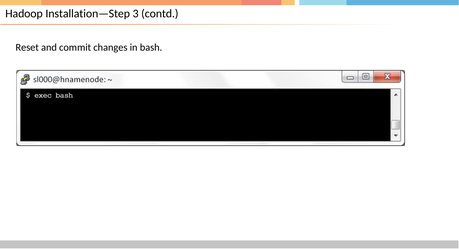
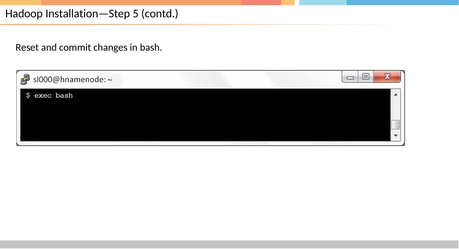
3: 3 -> 5 (136, 14)
